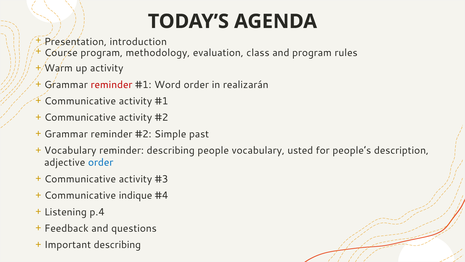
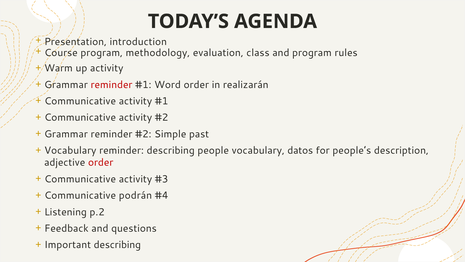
usted: usted -> datos (300, 150)
order colour: blue -> red (101, 162)
indique: indique -> podrán (135, 195)
p.4: p.4 -> p.2 (97, 212)
